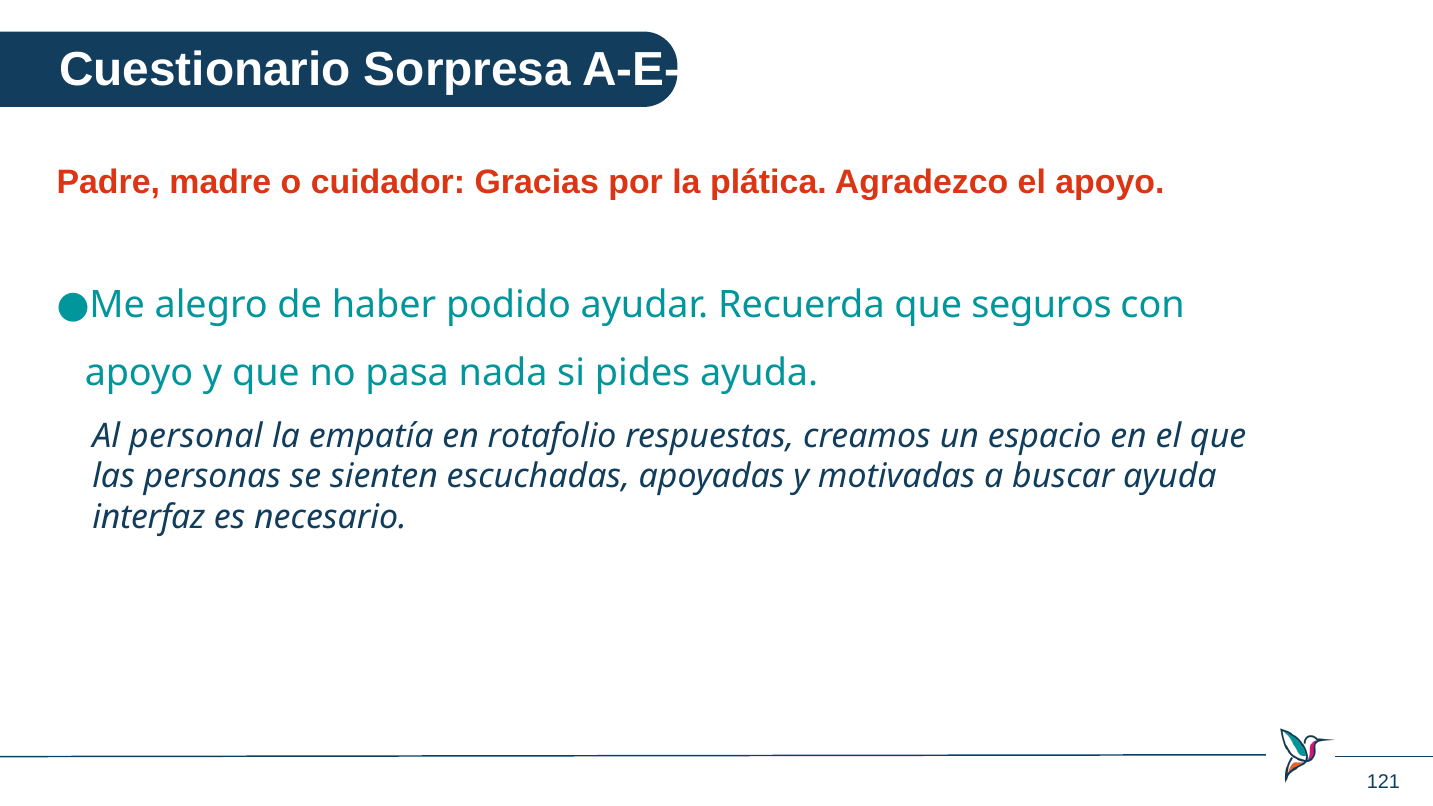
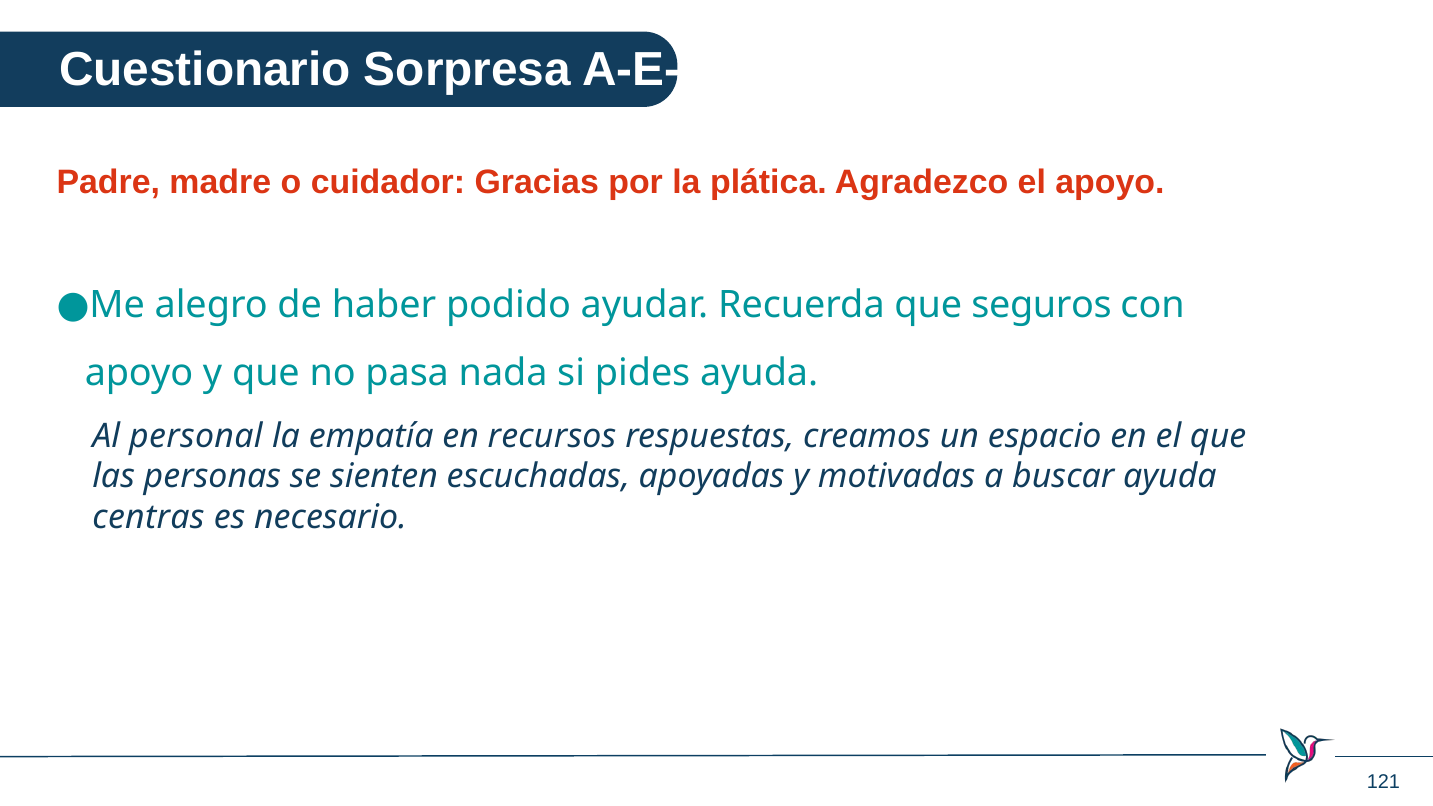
rotafolio: rotafolio -> recursos (552, 436)
interfaz: interfaz -> centras (149, 517)
